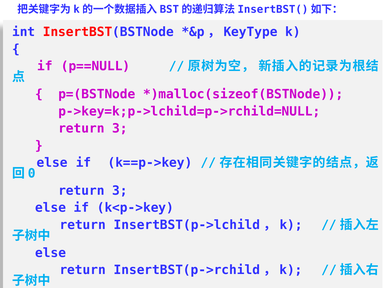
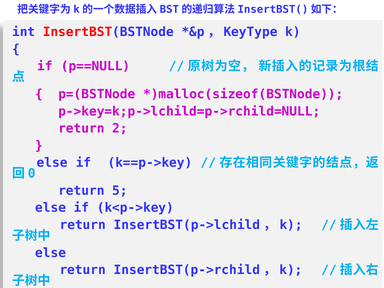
3: 3 -> 2 (120, 128)
3: 3 -> 5 (120, 191)
